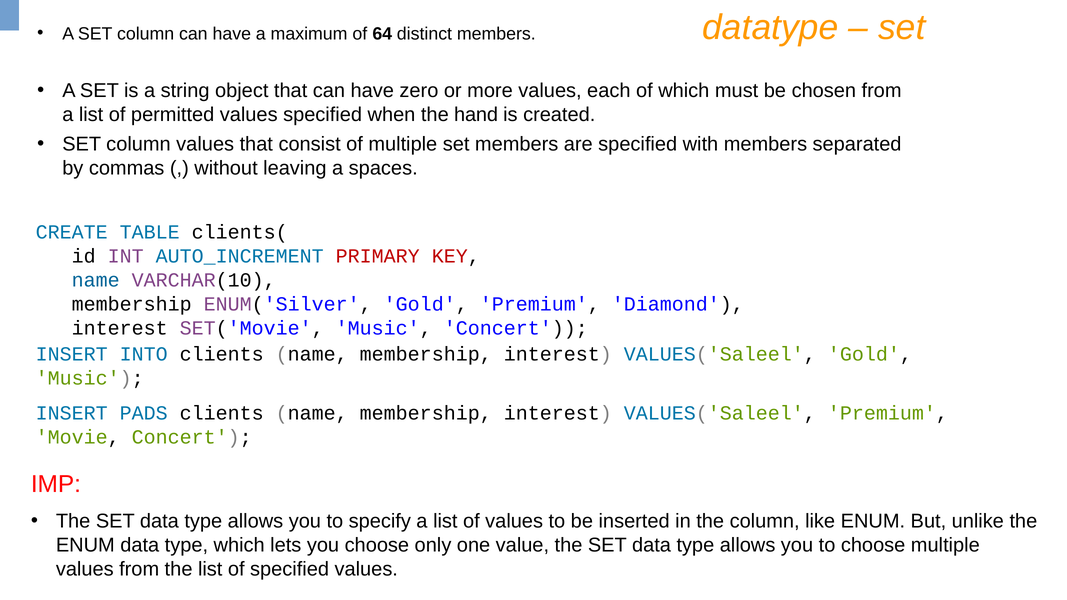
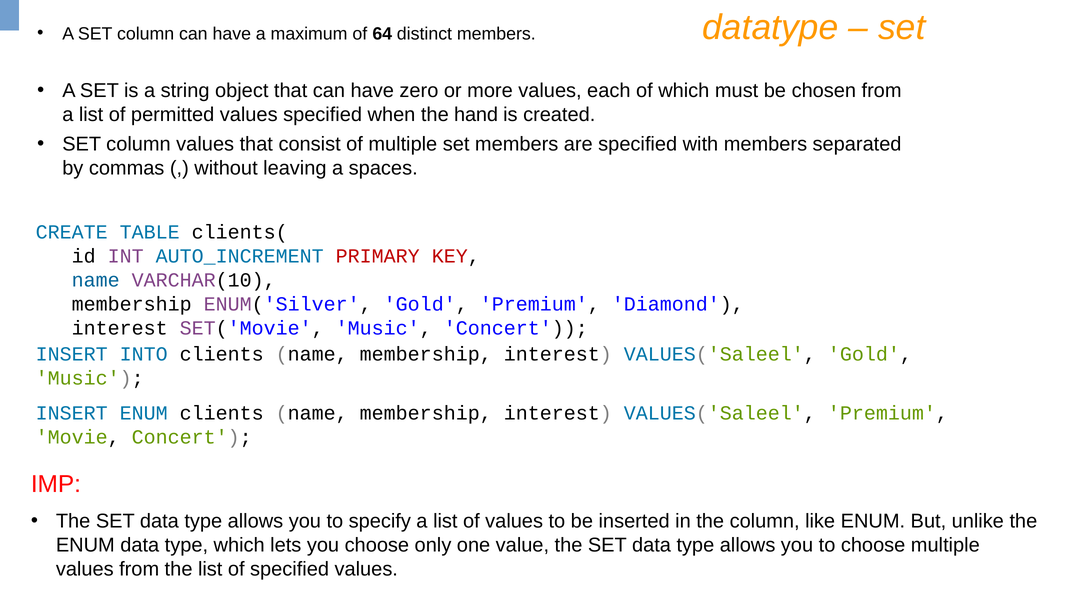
INSERT PADS: PADS -> ENUM (144, 413)
